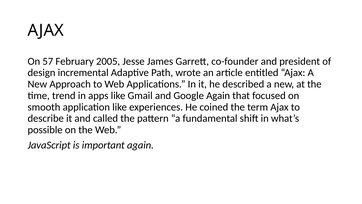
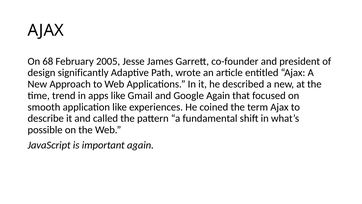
57: 57 -> 68 (48, 61)
incremental: incremental -> significantly (83, 73)
